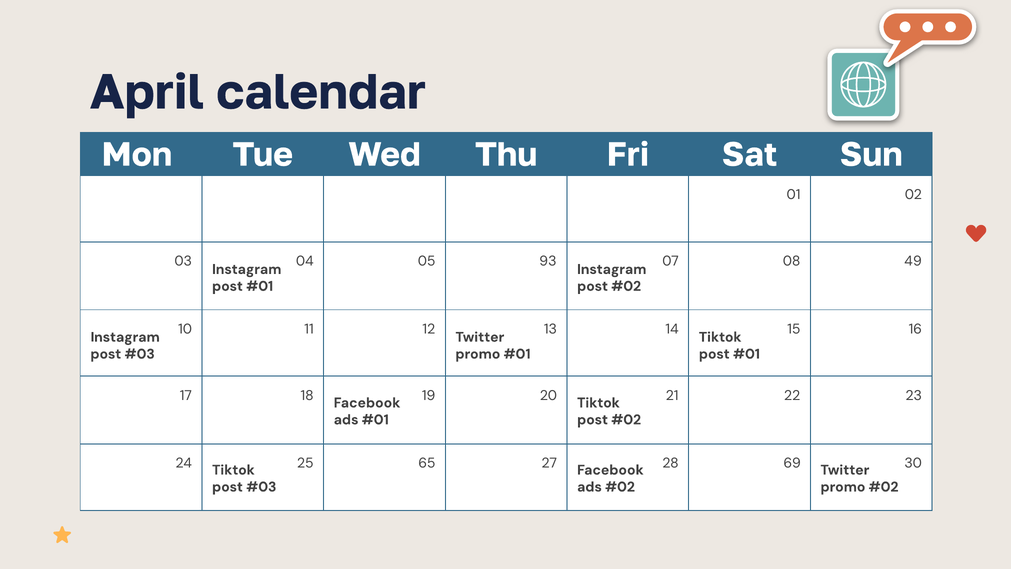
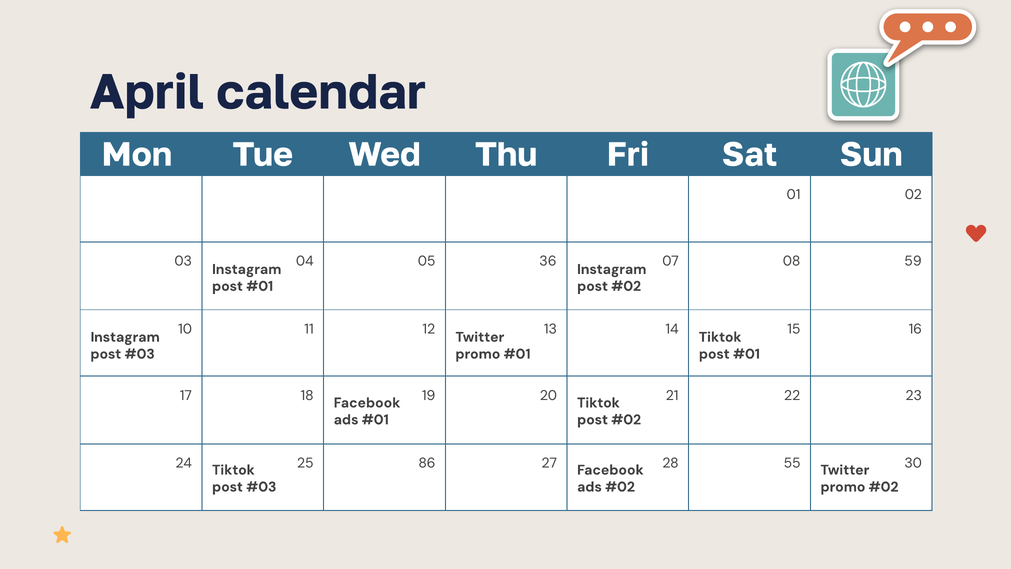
93: 93 -> 36 (548, 261)
49: 49 -> 59 (913, 261)
65: 65 -> 86 (427, 463)
69: 69 -> 55 (792, 463)
